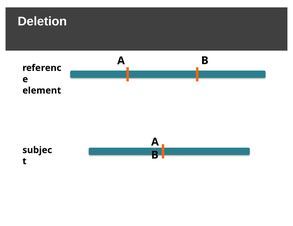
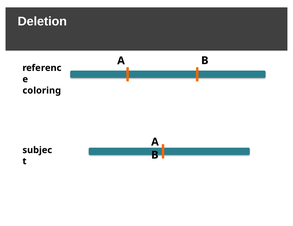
element: element -> coloring (42, 91)
